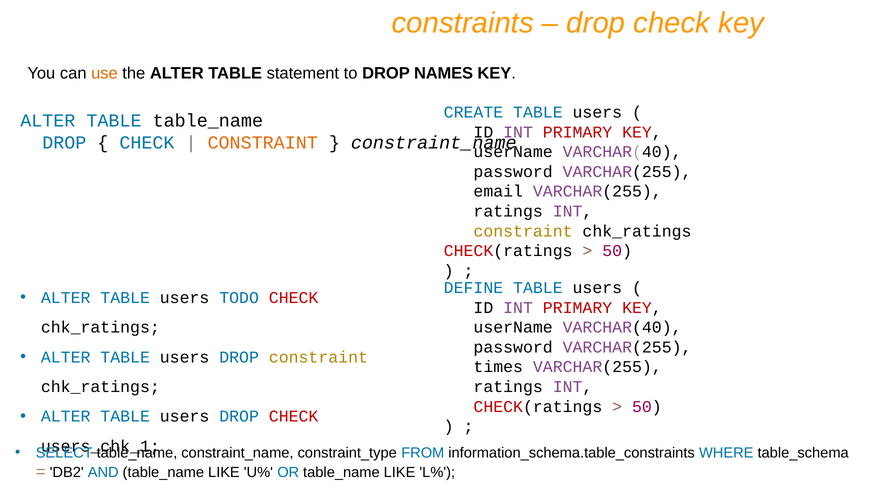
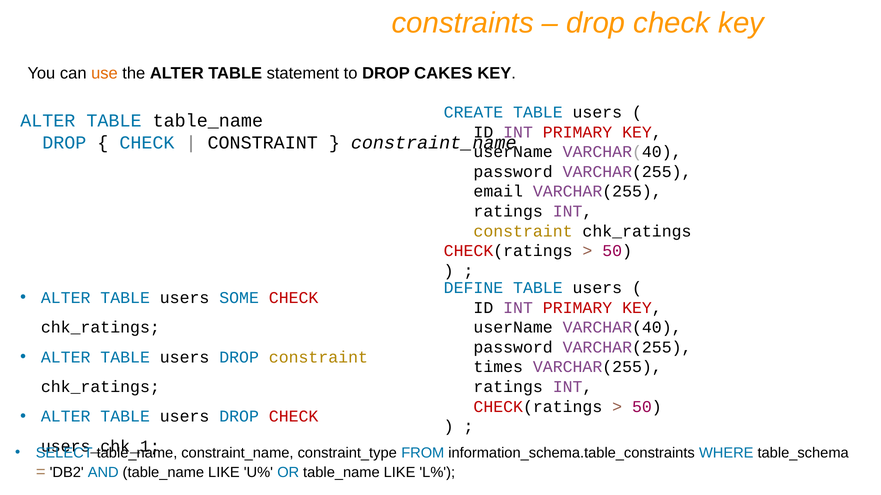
NAMES: NAMES -> CAKES (443, 73)
CONSTRAINT colour: orange -> black (263, 143)
TODO: TODO -> SOME (239, 298)
